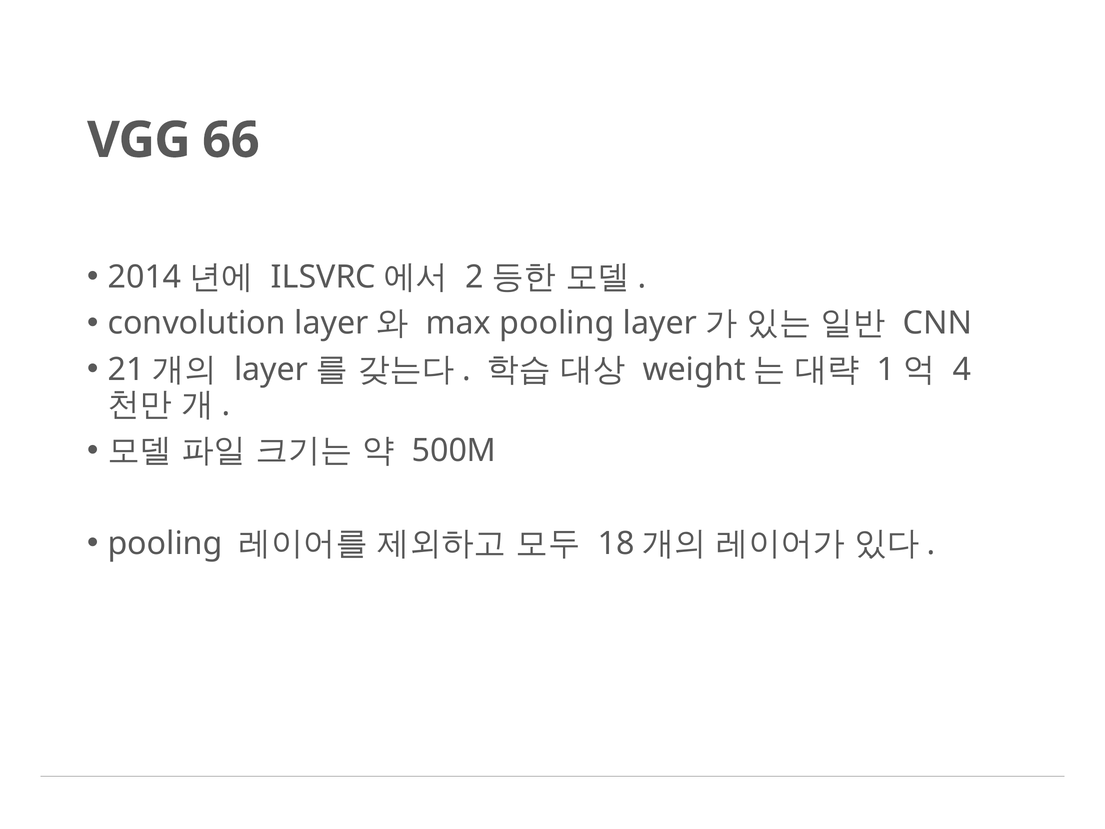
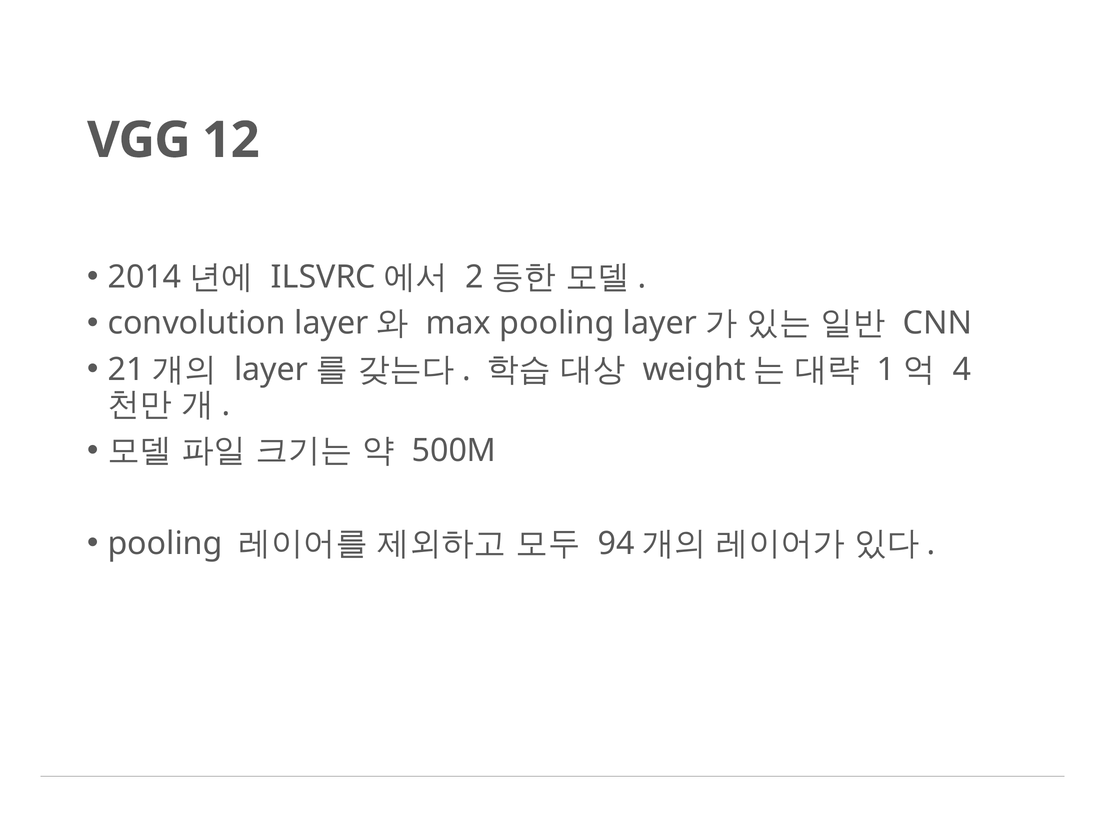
66: 66 -> 12 (231, 140)
18: 18 -> 94 (616, 543)
